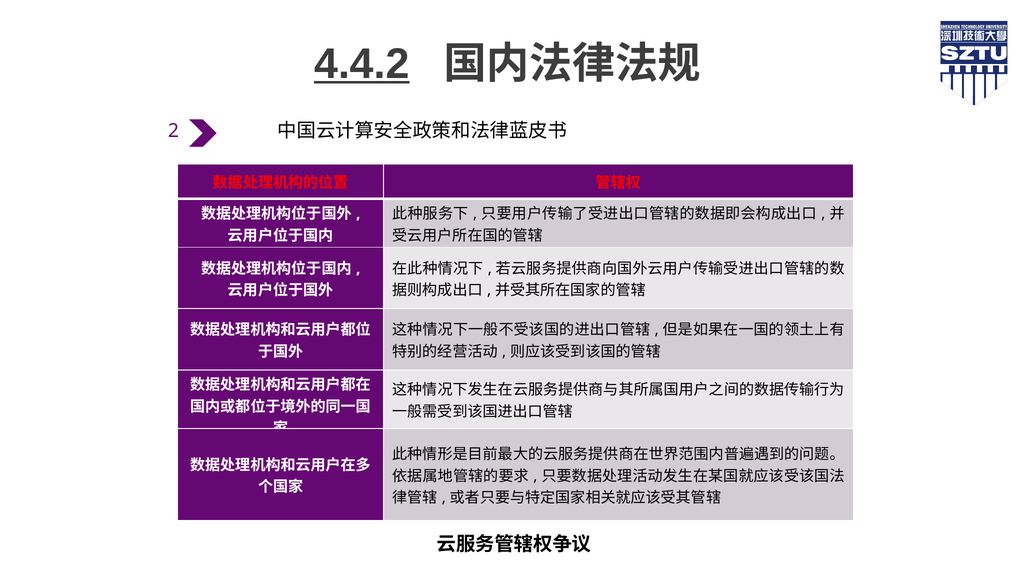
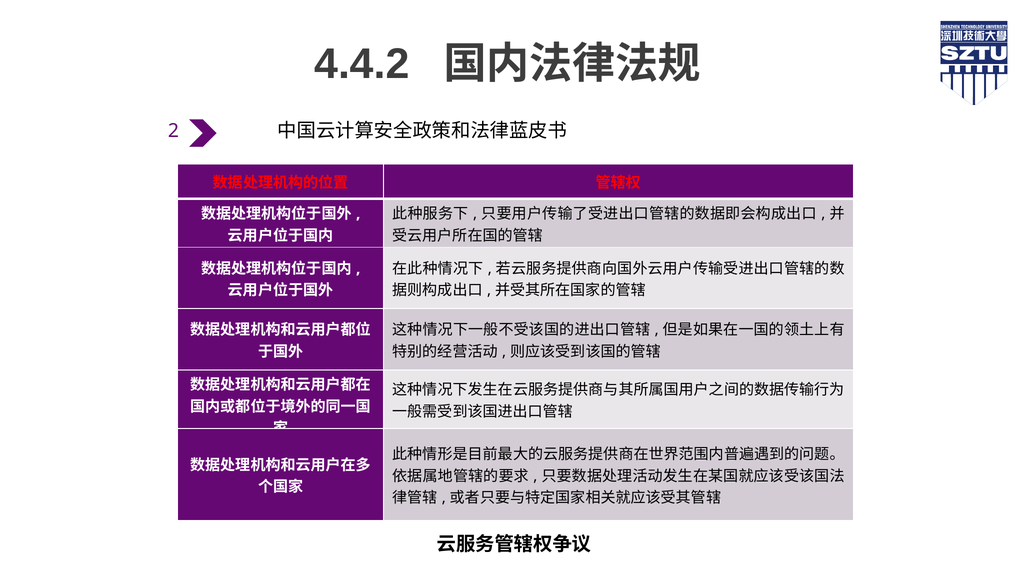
4.4.2 underline: present -> none (362, 64)
